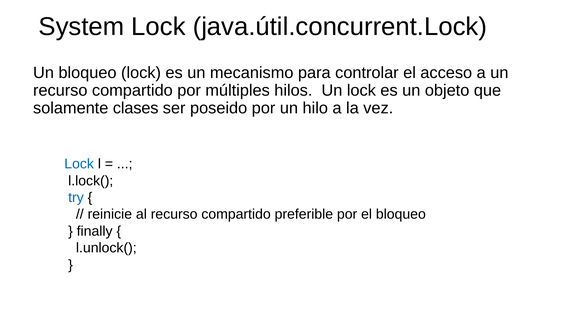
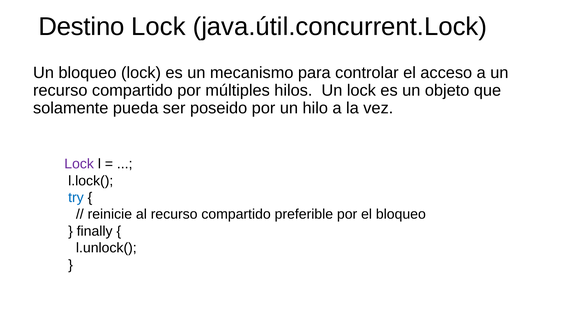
System: System -> Destino (81, 27)
clases: clases -> pueda (136, 108)
Lock colour: blue -> purple (79, 164)
